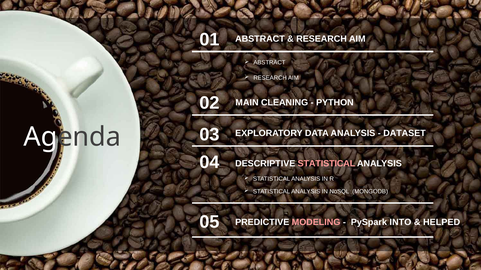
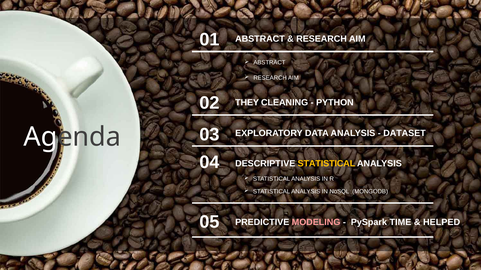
MAIN: MAIN -> THEY (247, 103)
STATISTICAL colour: pink -> yellow (326, 164)
INTO: INTO -> TIME (400, 223)
